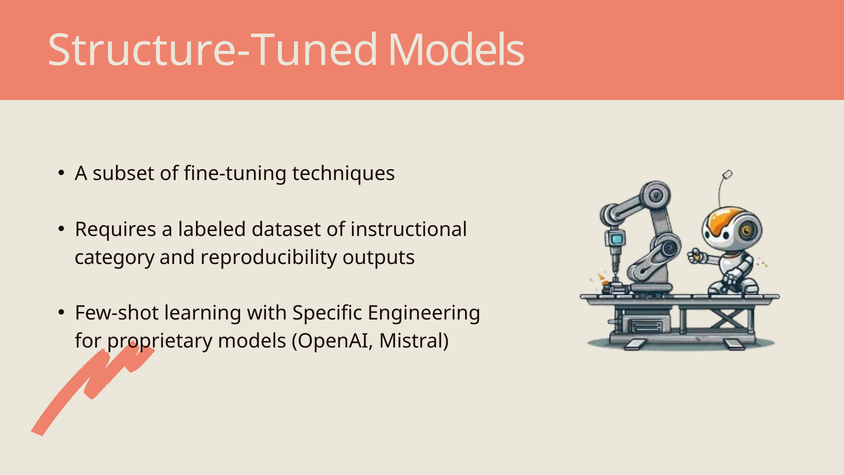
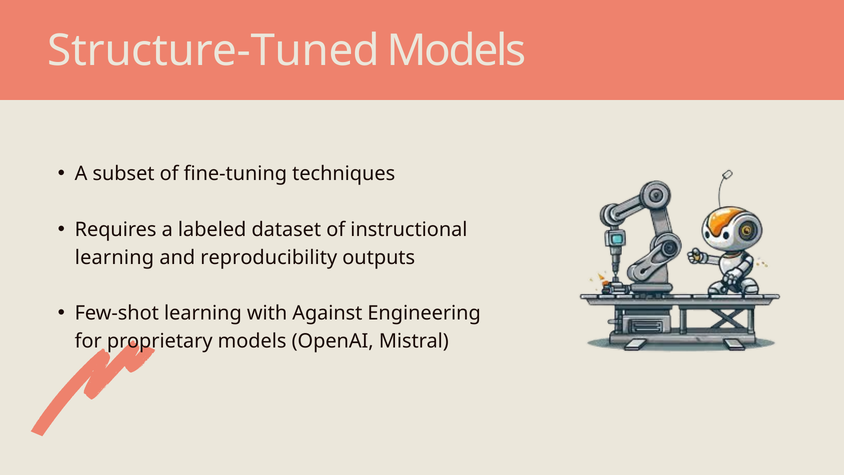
category: category -> learning (114, 257)
Specific: Specific -> Against (327, 313)
